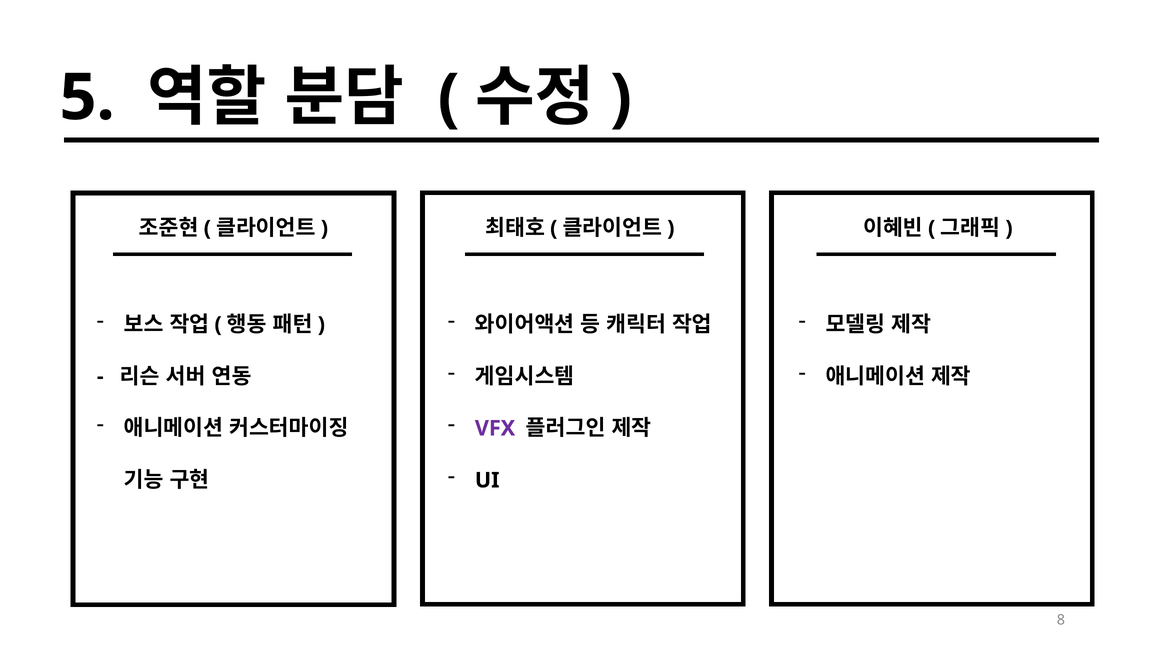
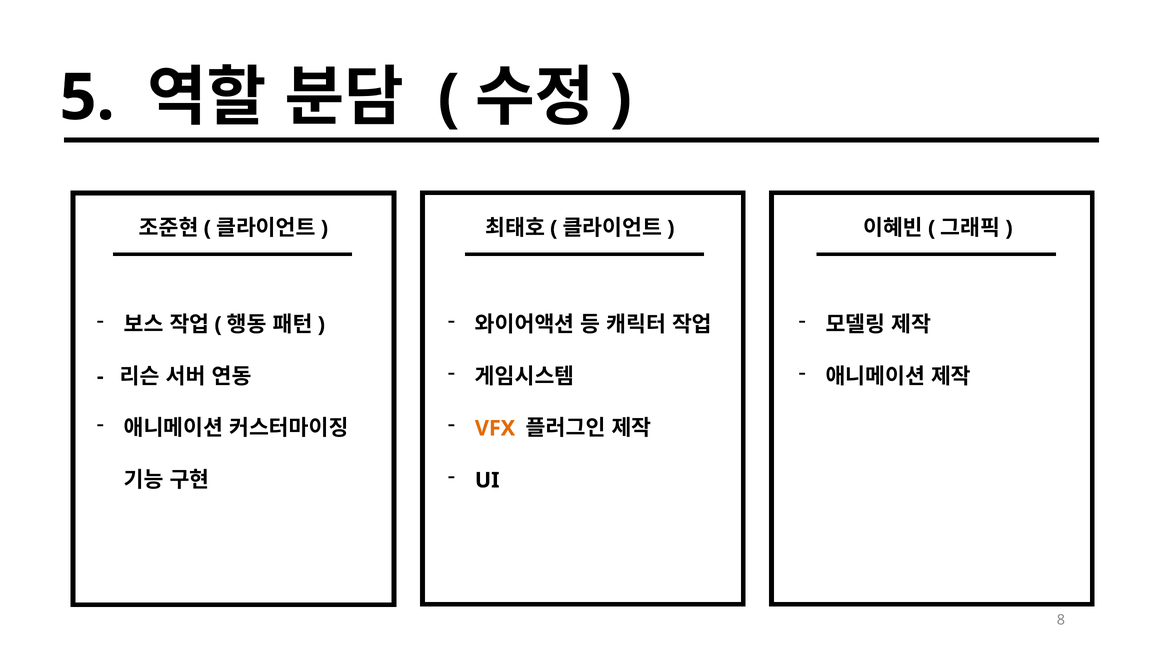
VFX colour: purple -> orange (495, 428)
